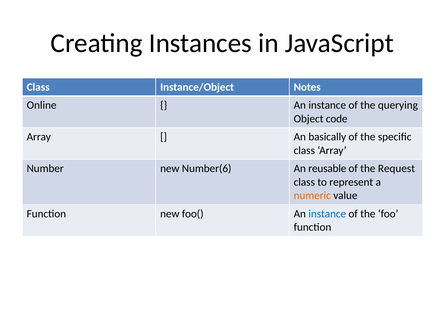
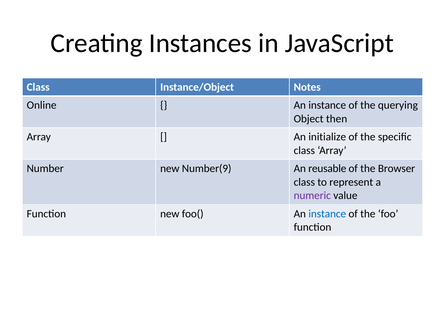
code: code -> then (337, 119)
basically: basically -> initialize (327, 137)
Number(6: Number(6 -> Number(9 (207, 168)
Request: Request -> Browser (397, 168)
numeric colour: orange -> purple (312, 195)
